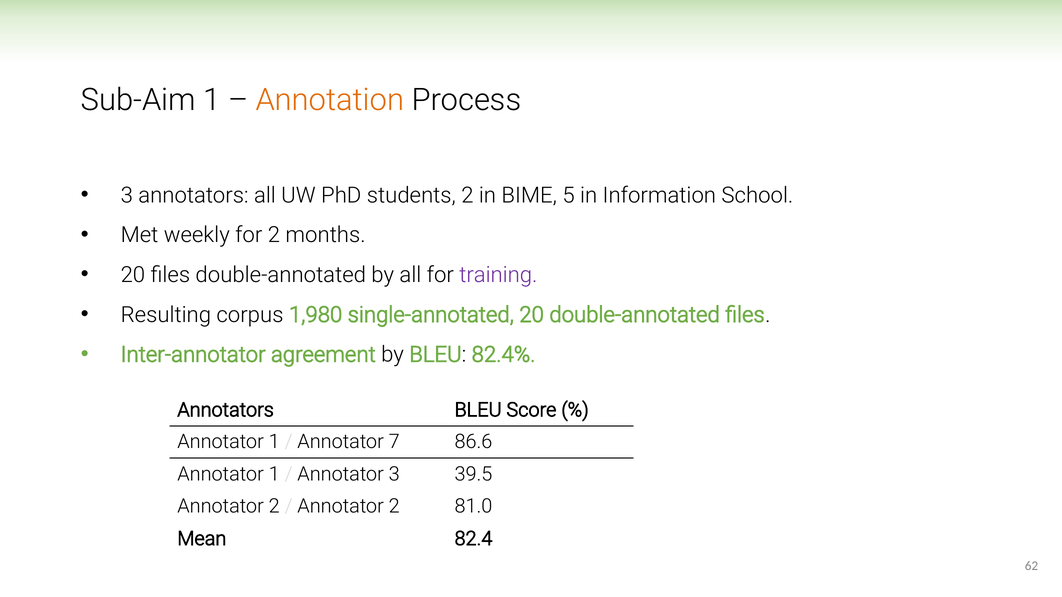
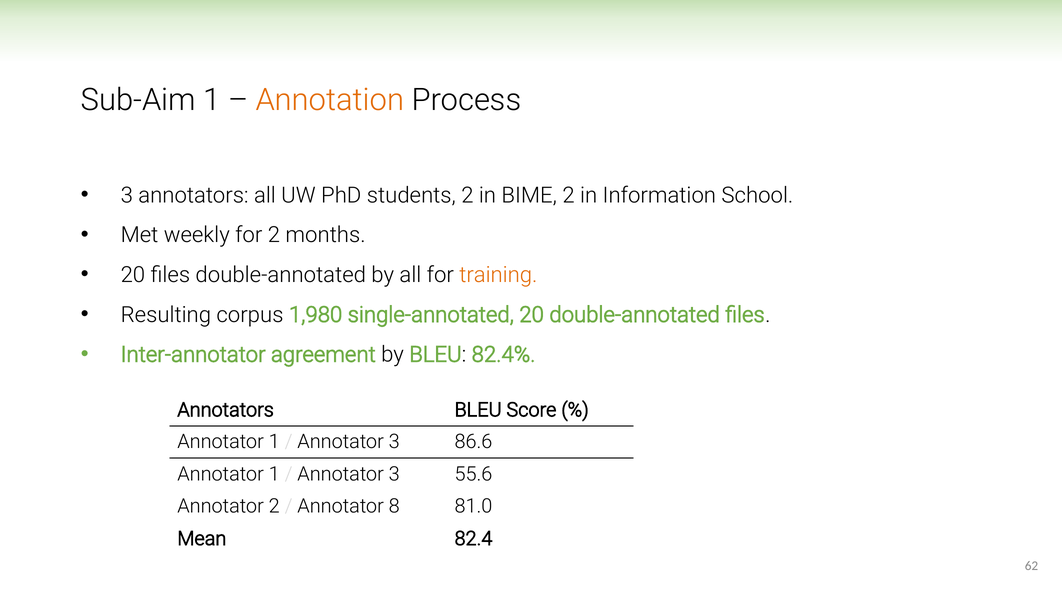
BIME 5: 5 -> 2 (569, 195)
training colour: purple -> orange (498, 275)
7: 7 -> 3 (394, 442)
39.5: 39.5 -> 55.6 (473, 474)
2: 2 -> 8 (394, 507)
